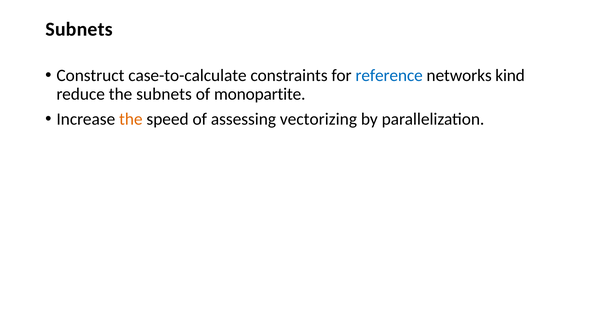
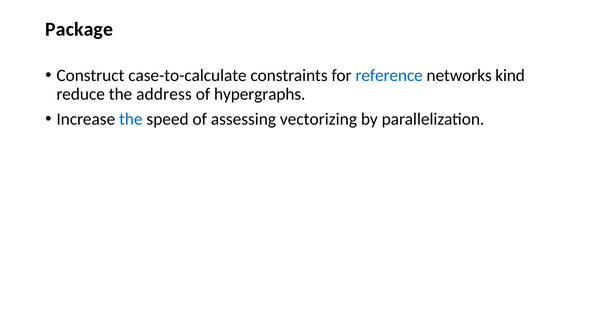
Subnets: Subnets -> Package (79, 29)
the subnets: subnets -> address (164, 94)
monopartite: monopartite -> hypergraphs (260, 94)
the colour: orange -> blue (131, 119)
